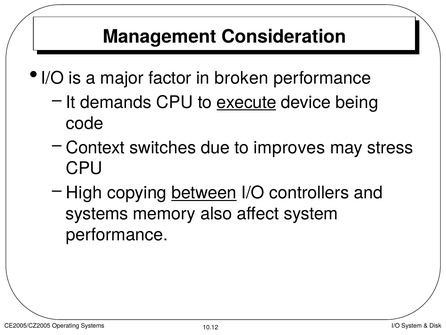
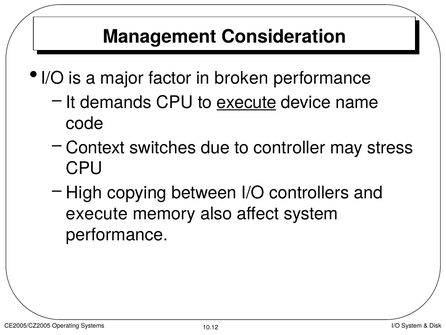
being: being -> name (357, 102)
improves: improves -> controller (289, 147)
between underline: present -> none (204, 193)
systems: systems -> execute (97, 213)
